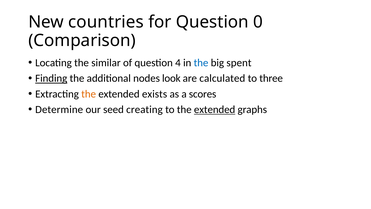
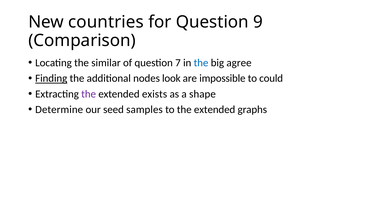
0: 0 -> 9 (258, 22)
4: 4 -> 7 (178, 63)
spent: spent -> agree (239, 63)
calculated: calculated -> impossible (222, 78)
three: three -> could (271, 78)
the colour: orange -> purple (89, 94)
scores: scores -> shape (202, 94)
creating: creating -> samples (144, 109)
extended underline: present -> none (215, 109)
